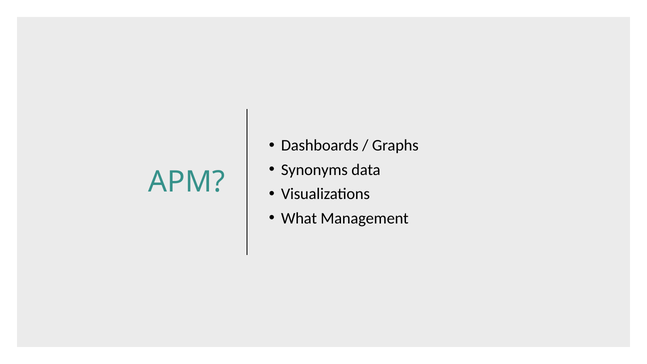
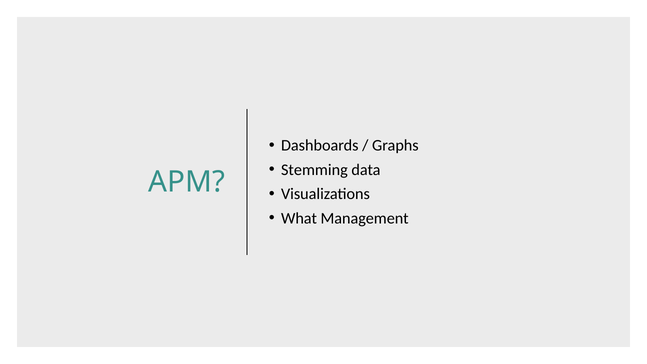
Synonyms: Synonyms -> Stemming (314, 170)
